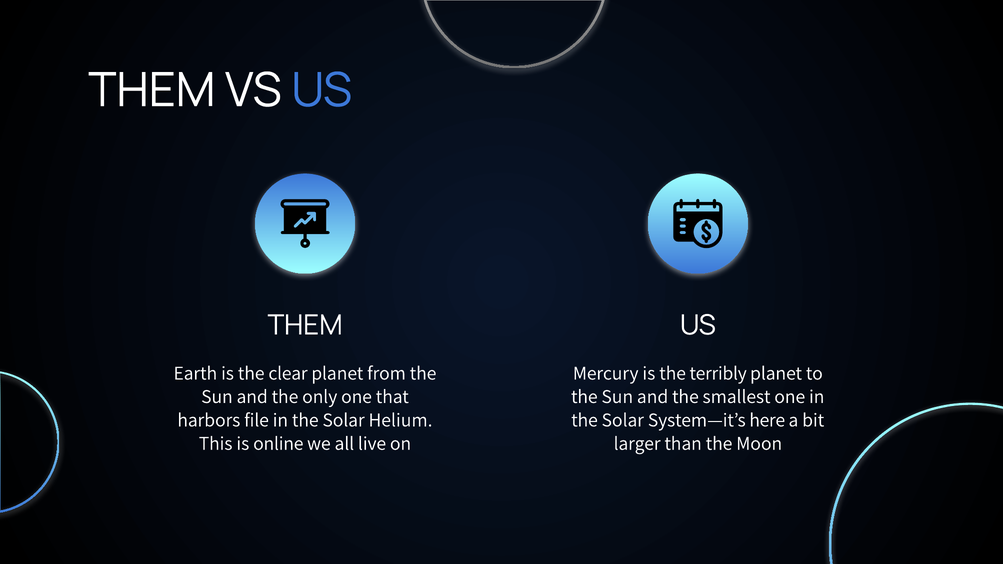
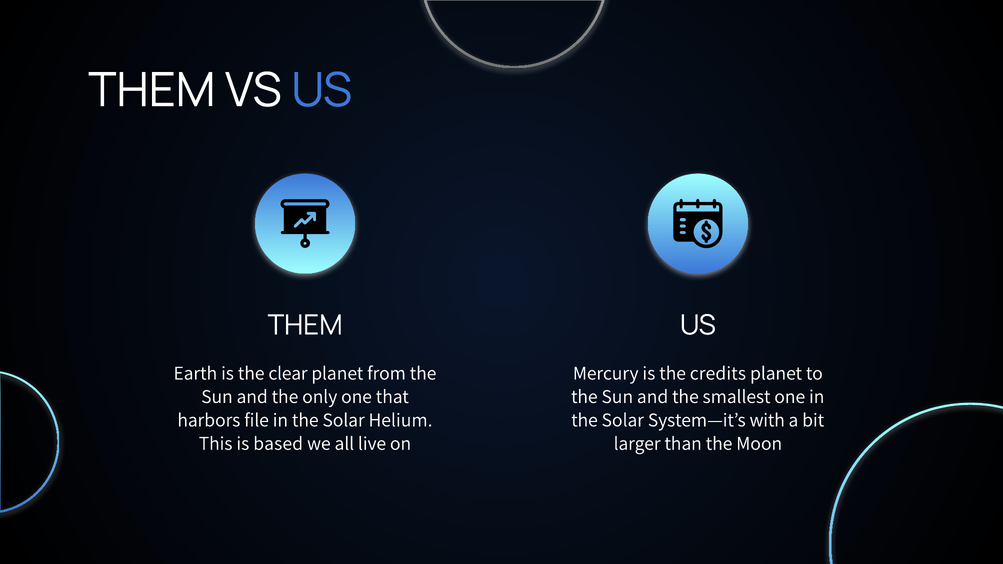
terribly: terribly -> credits (718, 373)
here: here -> with (767, 420)
online: online -> based (278, 444)
